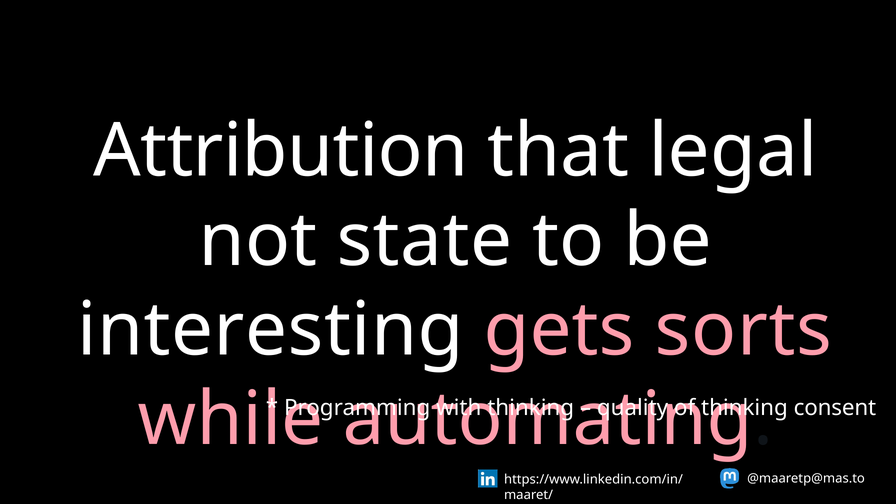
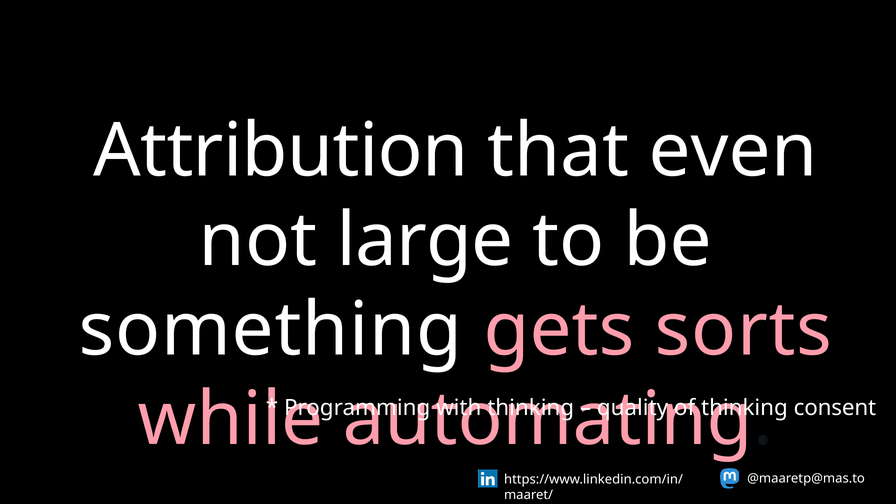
legal: legal -> even (733, 151)
state: state -> large (425, 240)
interesting: interesting -> something (270, 330)
